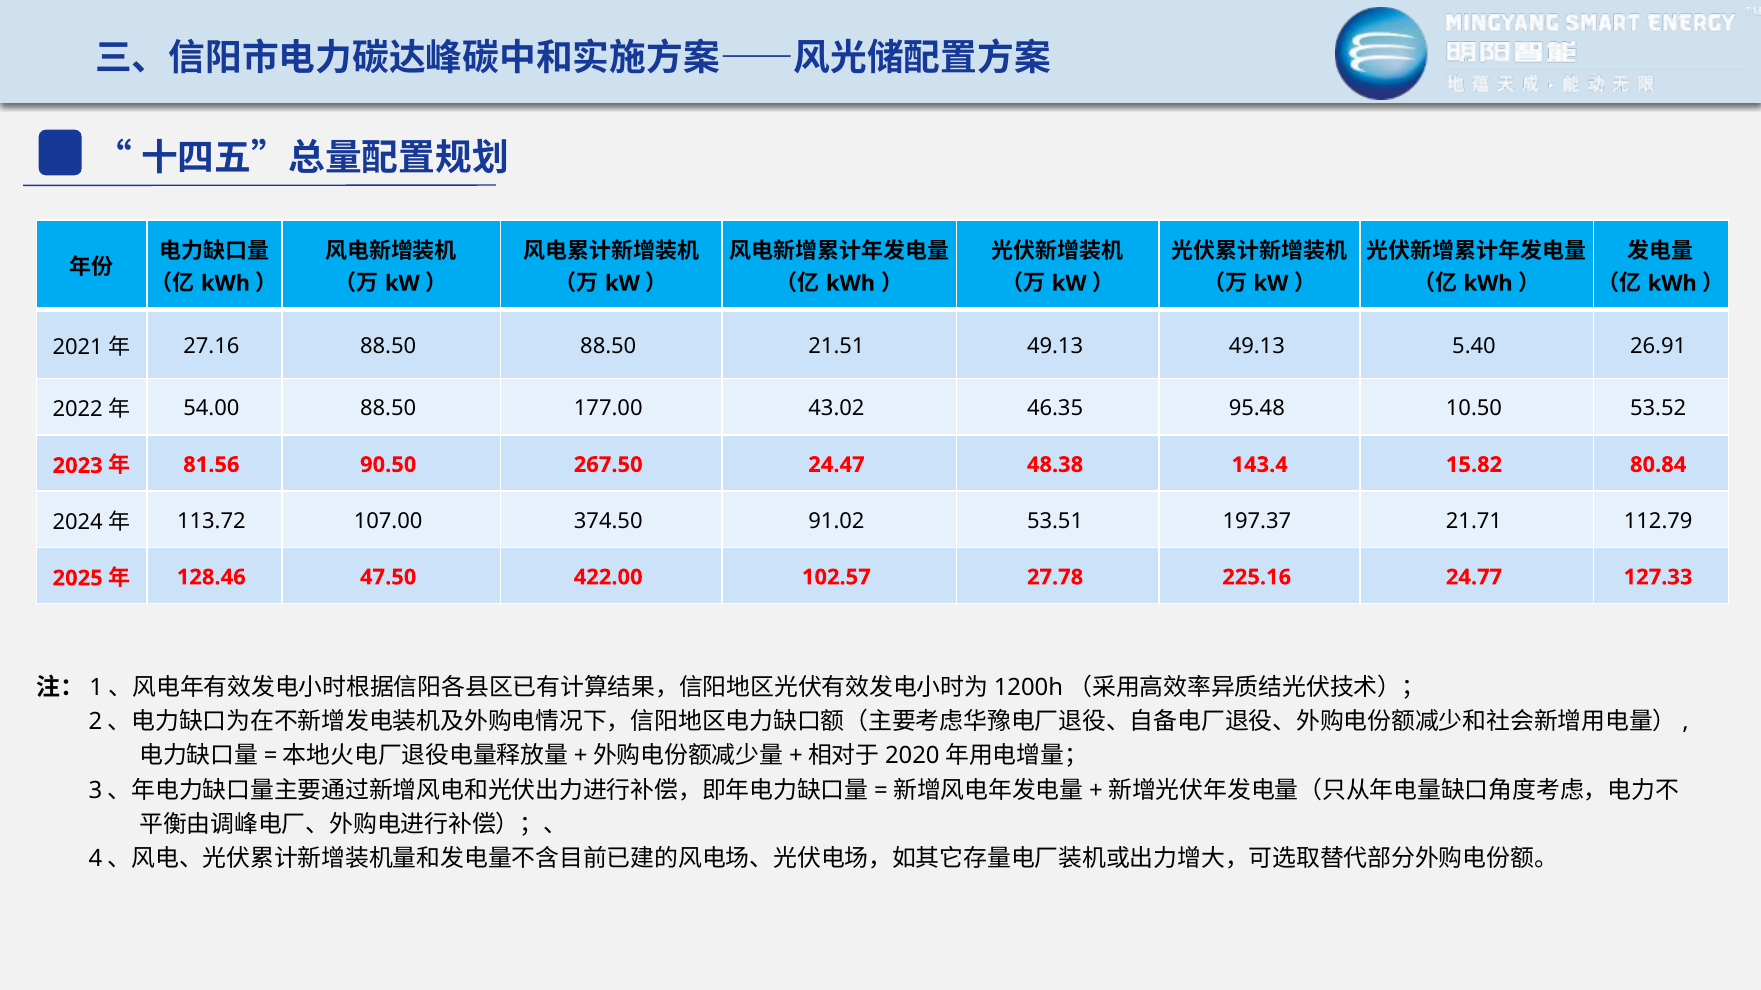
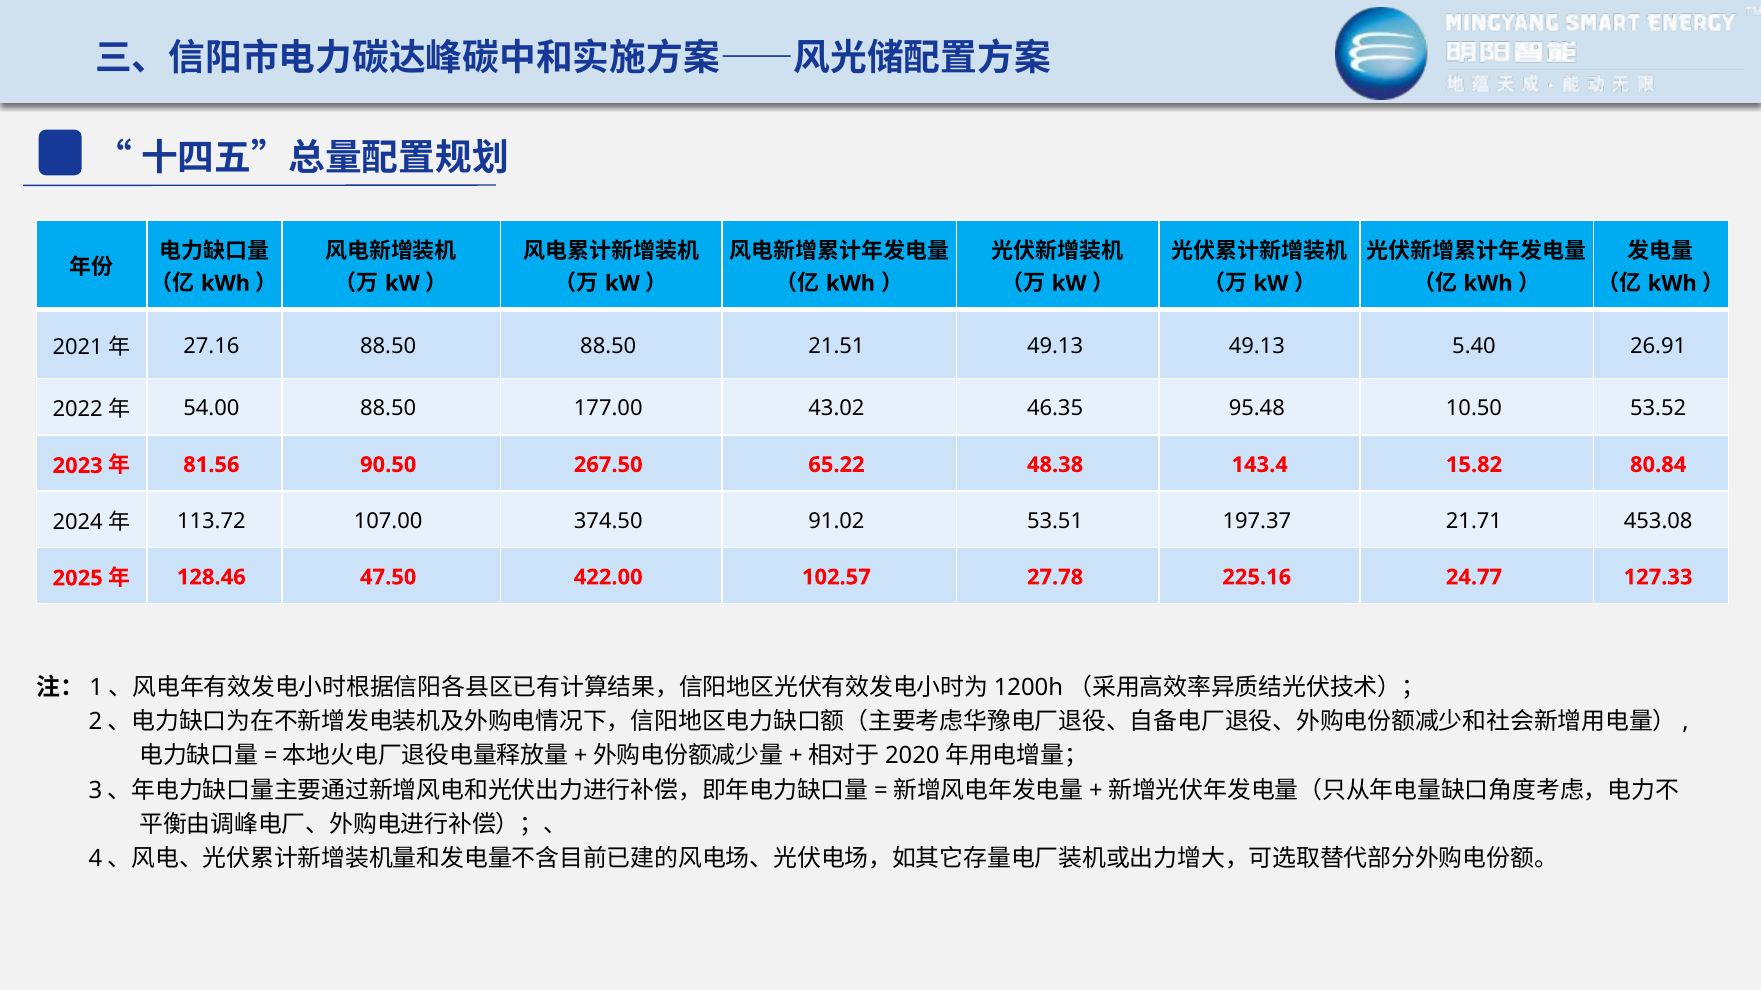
24.47: 24.47 -> 65.22 (836, 465)
112.79: 112.79 -> 453.08 (1658, 521)
